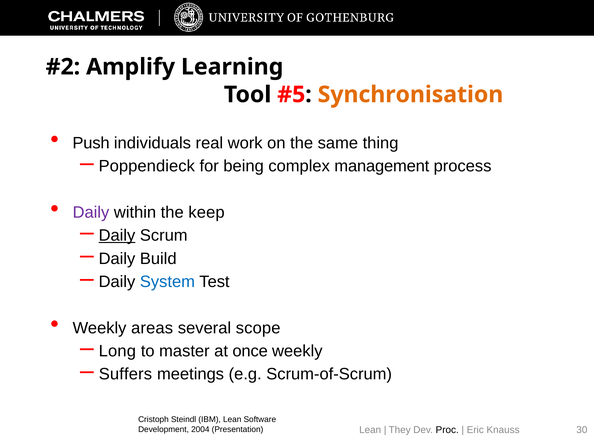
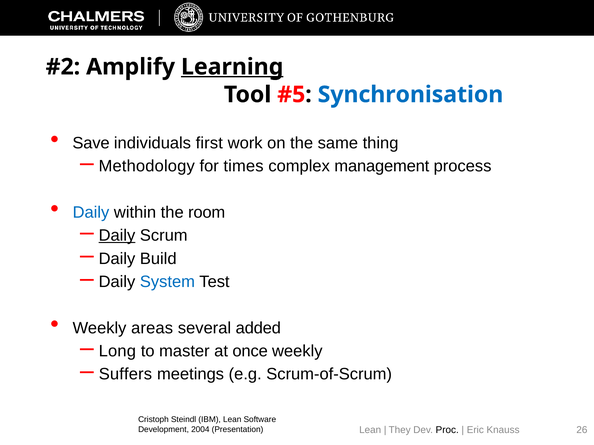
Learning underline: none -> present (232, 67)
Synchronisation colour: orange -> blue (410, 95)
Push: Push -> Save (91, 143)
real: real -> first (209, 143)
Poppendieck: Poppendieck -> Methodology (147, 166)
being: being -> times (244, 166)
Daily colour: purple -> blue (91, 213)
keep: keep -> room (207, 213)
scope: scope -> added (258, 328)
30: 30 -> 26 (582, 430)
